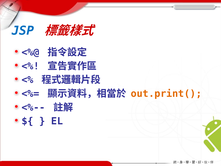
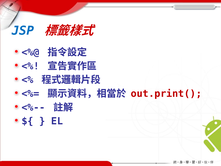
out.print( colour: orange -> red (166, 94)
